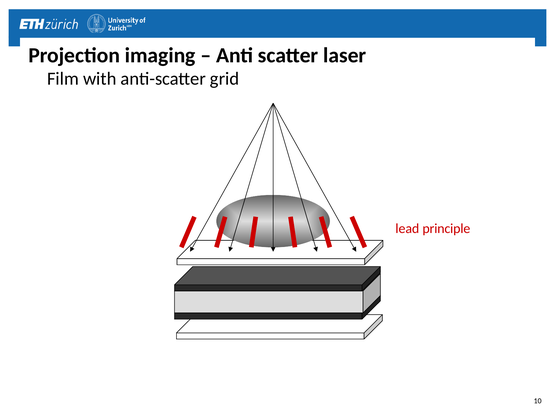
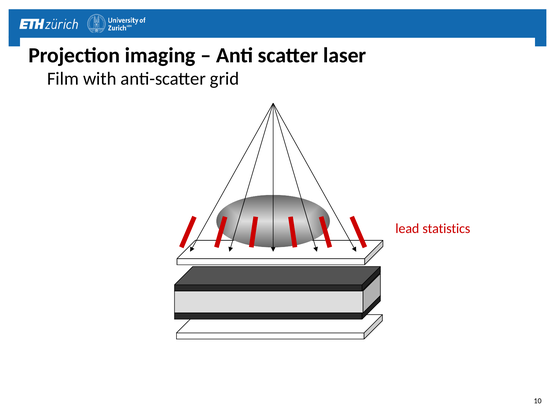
principle: principle -> statistics (446, 229)
